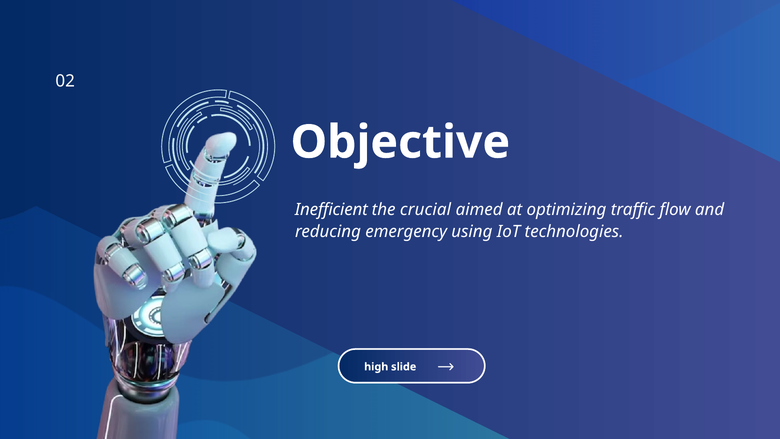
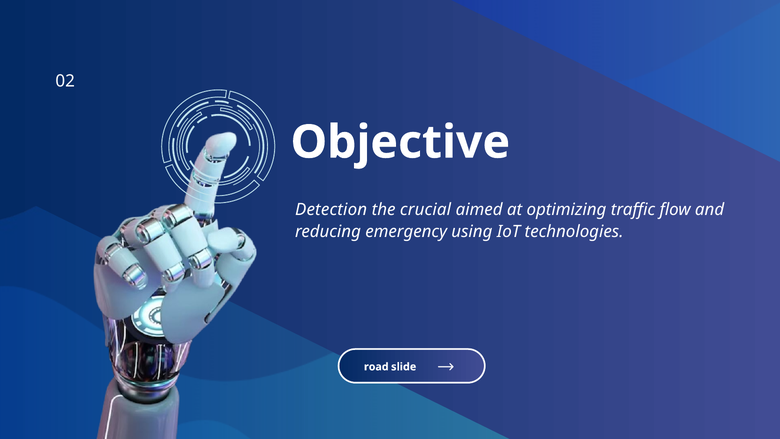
Inefficient: Inefficient -> Detection (331, 210)
high: high -> road (376, 367)
